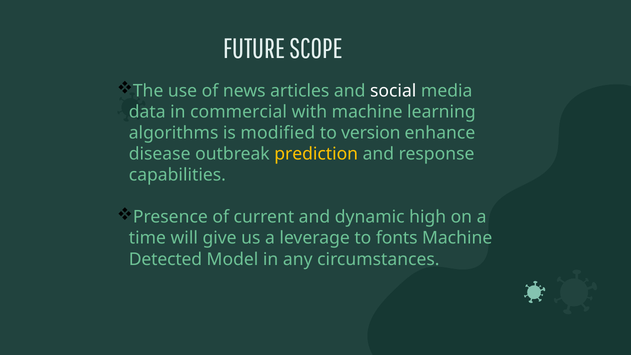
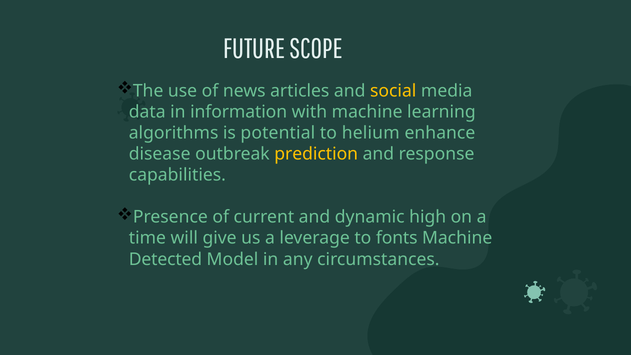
social colour: white -> yellow (393, 91)
commercial: commercial -> information (239, 112)
modified: modified -> potential (278, 133)
version: version -> helium (371, 133)
